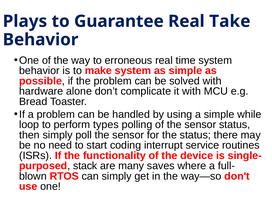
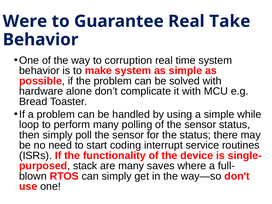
Plays: Plays -> Were (25, 21)
erroneous: erroneous -> corruption (128, 60)
perform types: types -> many (106, 125)
